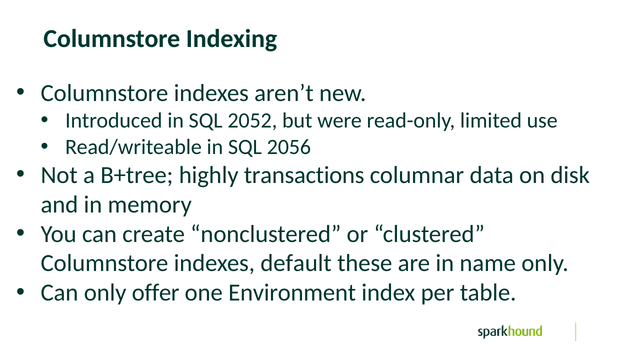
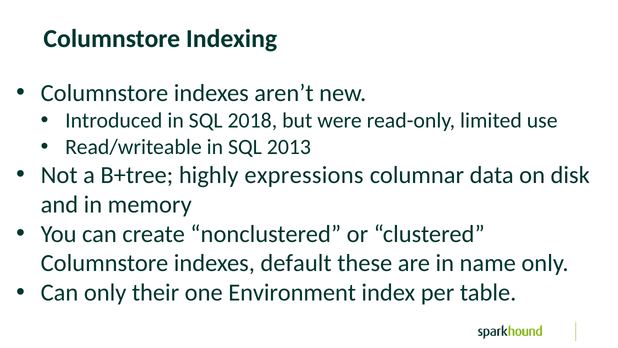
2052: 2052 -> 2018 (252, 121)
2056: 2056 -> 2013 (289, 147)
transactions: transactions -> expressions (304, 175)
offer: offer -> their (156, 293)
